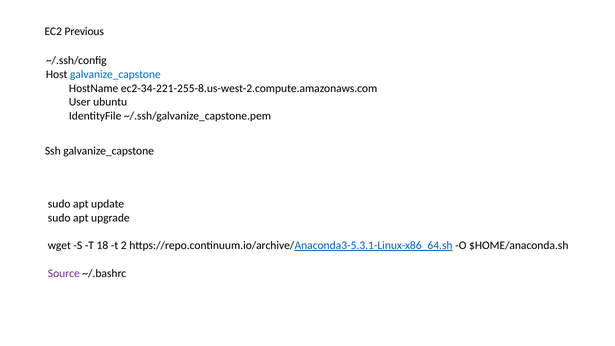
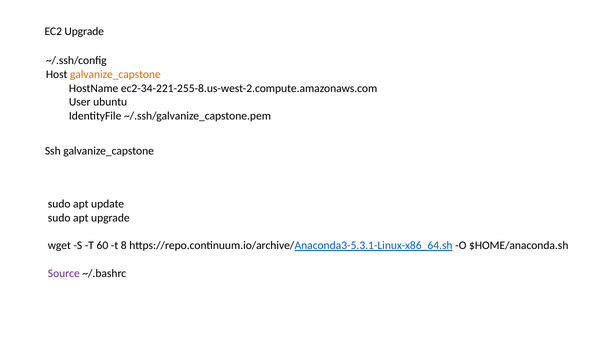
EC2 Previous: Previous -> Upgrade (84, 31)
galvanize_capstone colour: blue -> orange (115, 74)
18: 18 -> 60 (102, 245)
2: 2 -> 8 (124, 245)
